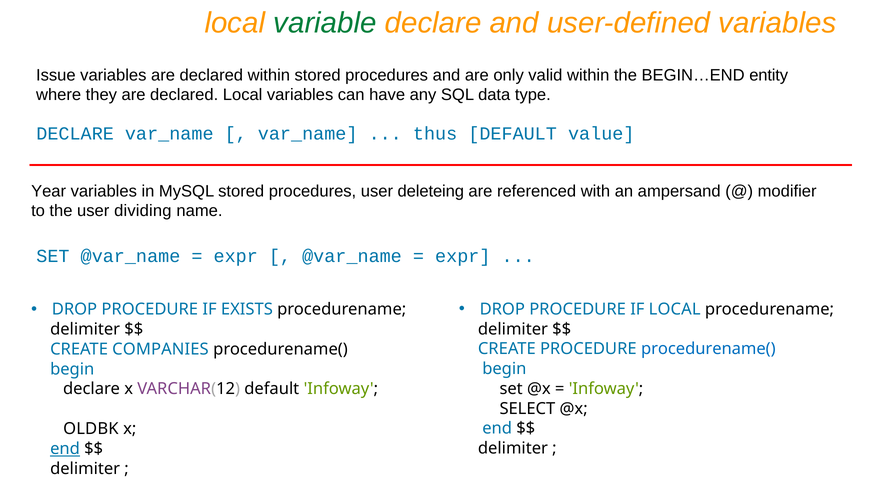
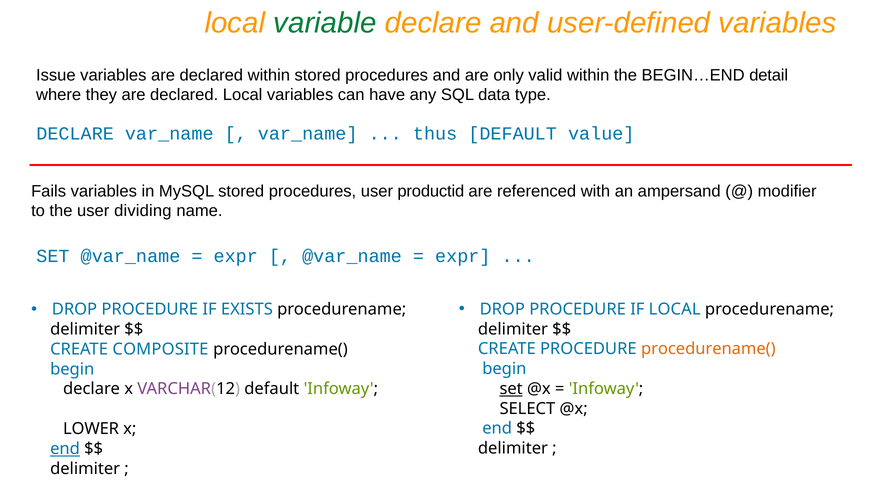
entity: entity -> detail (769, 75)
Year: Year -> Fails (49, 191)
deleteing: deleteing -> productid (431, 191)
procedurename( colour: blue -> orange (708, 349)
COMPANIES: COMPANIES -> COMPOSITE (160, 349)
set underline: none -> present (511, 389)
OLDBK: OLDBK -> LOWER (91, 429)
